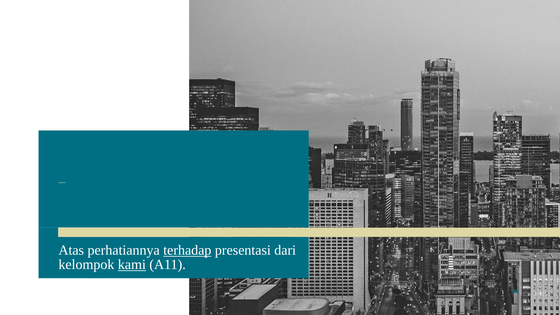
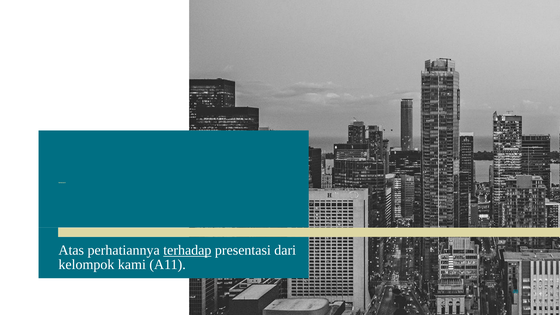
kami underline: present -> none (132, 265)
